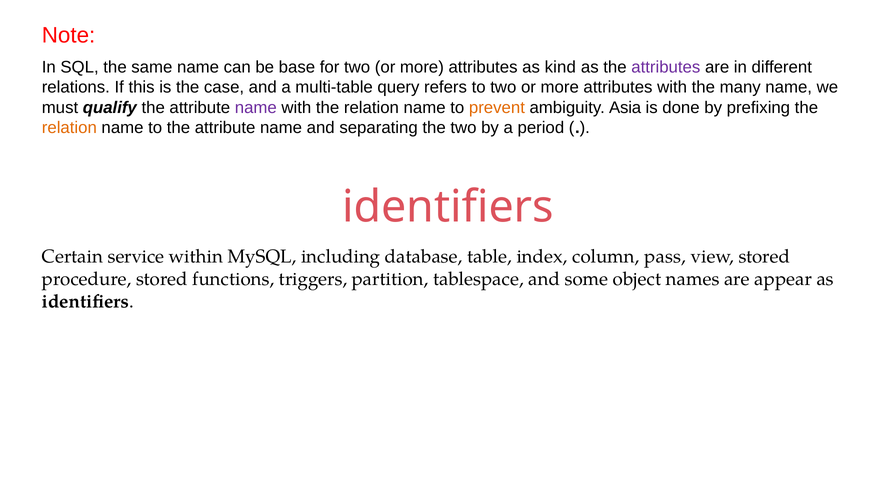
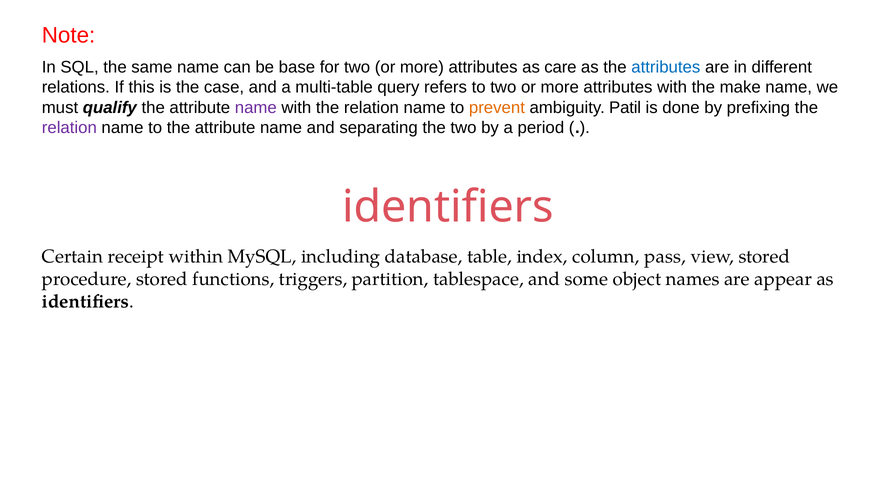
kind: kind -> care (560, 67)
attributes colour: purple -> blue (666, 67)
many: many -> make (740, 87)
Asia: Asia -> Patil (625, 108)
relation colour: orange -> purple (69, 128)
service: service -> receipt (136, 257)
